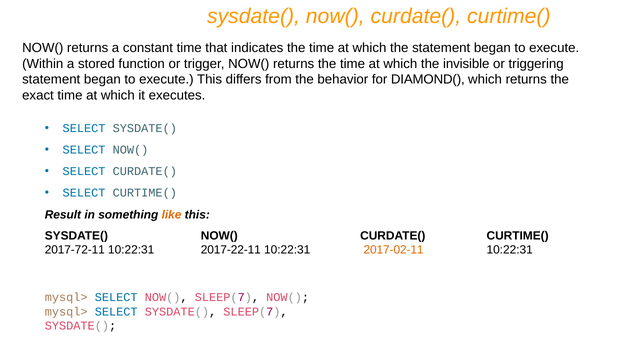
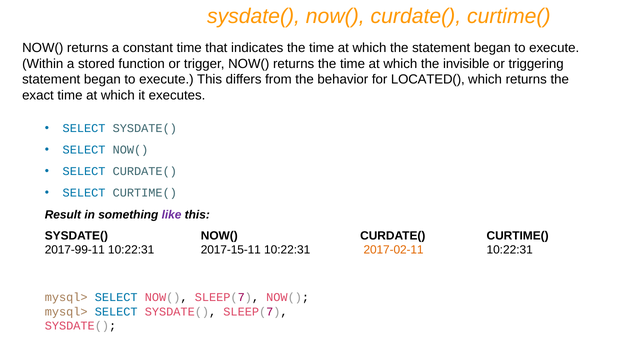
DIAMOND(: DIAMOND( -> LOCATED( (428, 80)
like colour: orange -> purple (172, 215)
2017-72-11: 2017-72-11 -> 2017-99-11 (75, 250)
2017-22-11: 2017-22-11 -> 2017-15-11 (231, 250)
